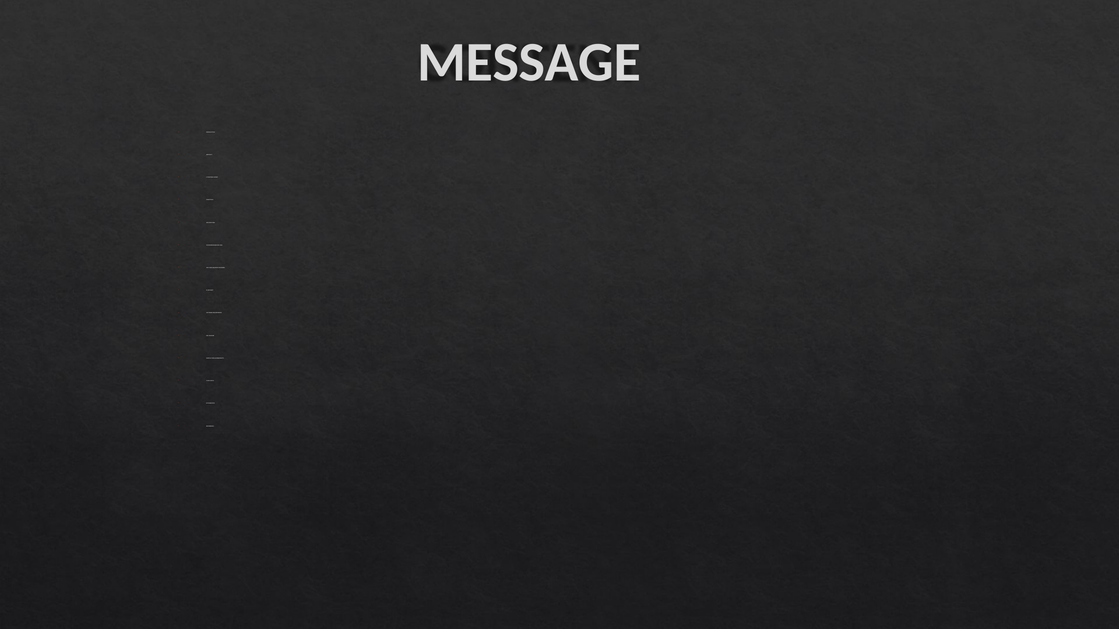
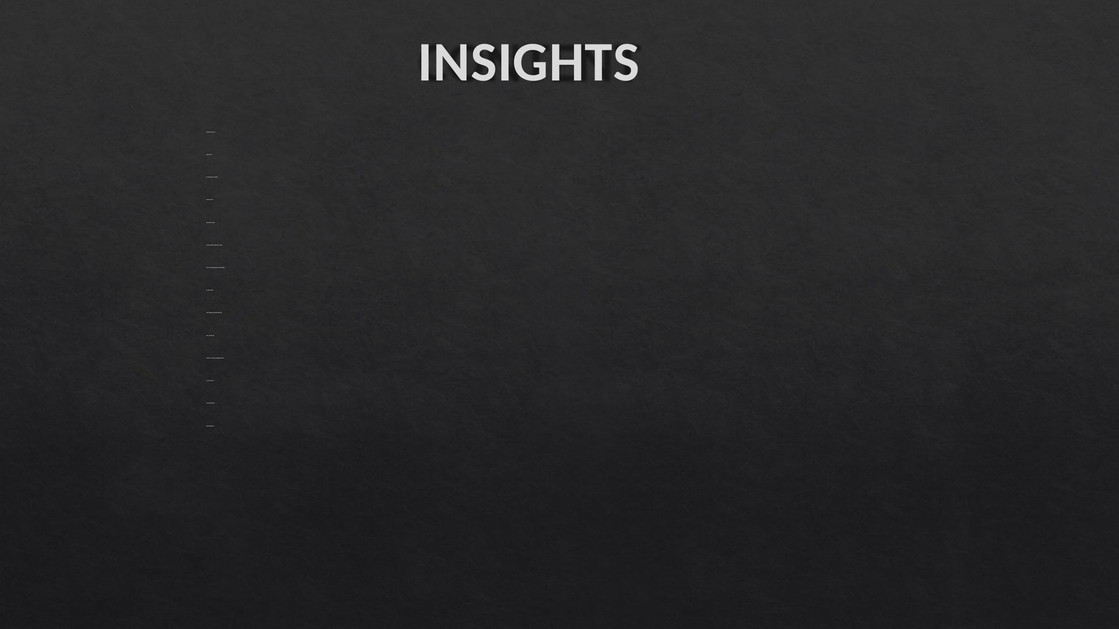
MESSAGE: MESSAGE -> INSIGHTS (529, 63)
